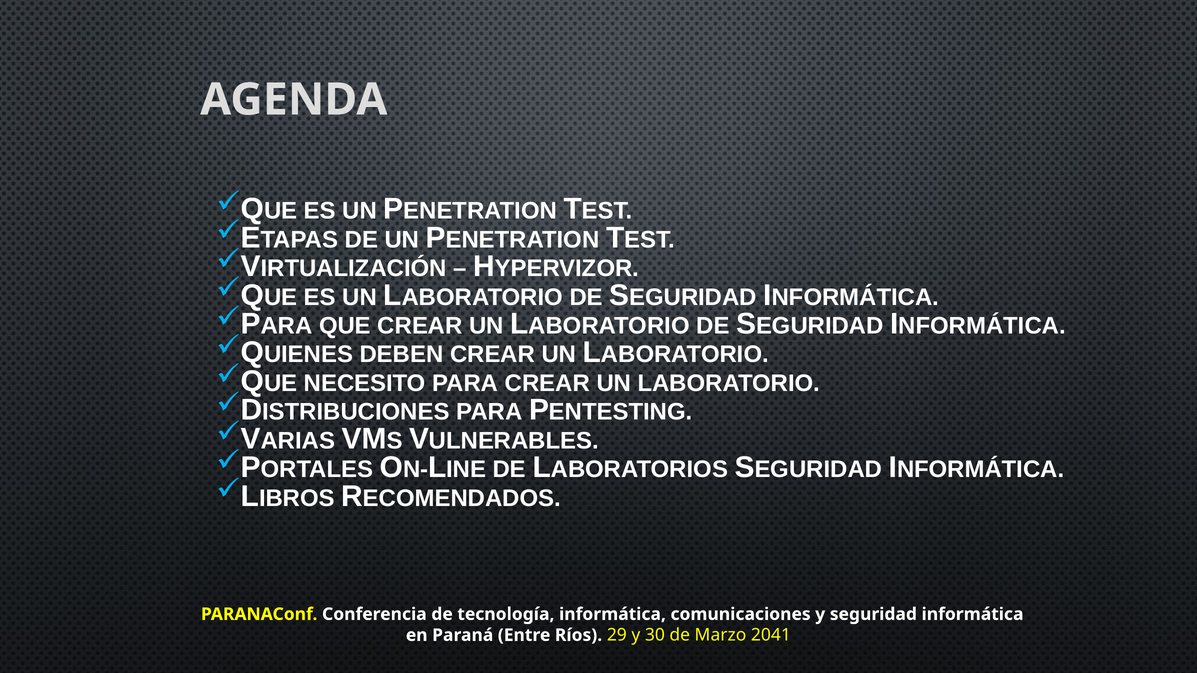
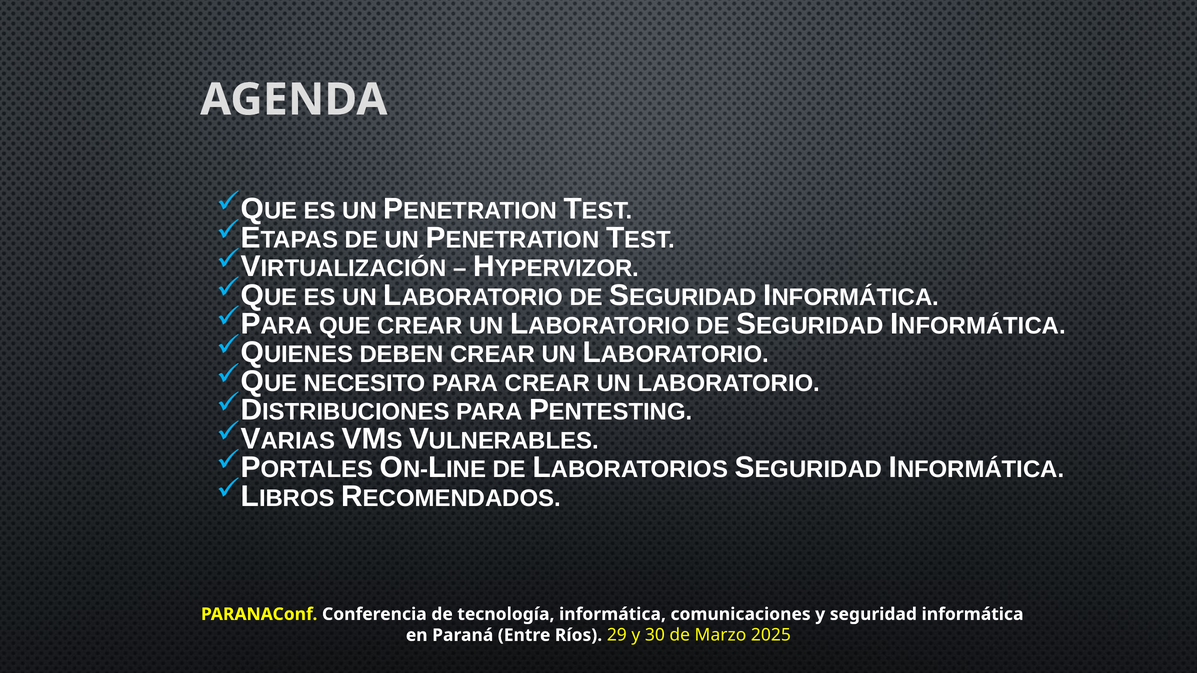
2041: 2041 -> 2025 (771, 635)
